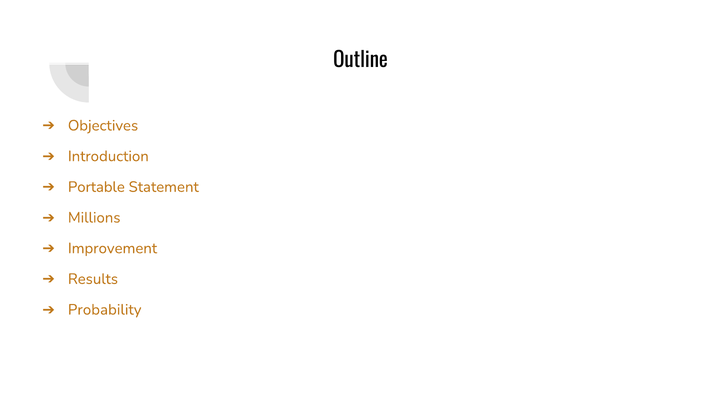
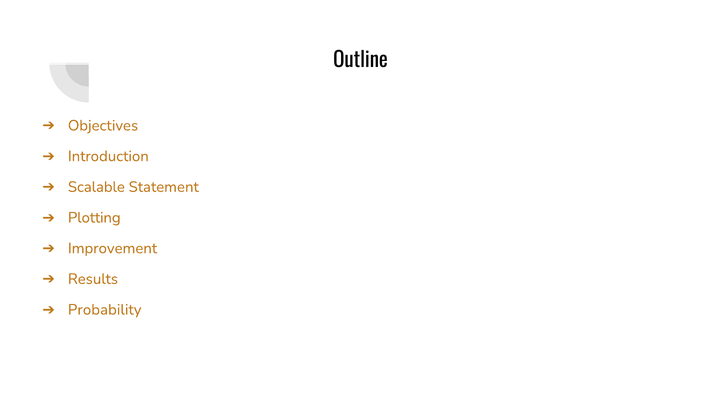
Portable: Portable -> Scalable (96, 187)
Millions: Millions -> Plotting (94, 217)
